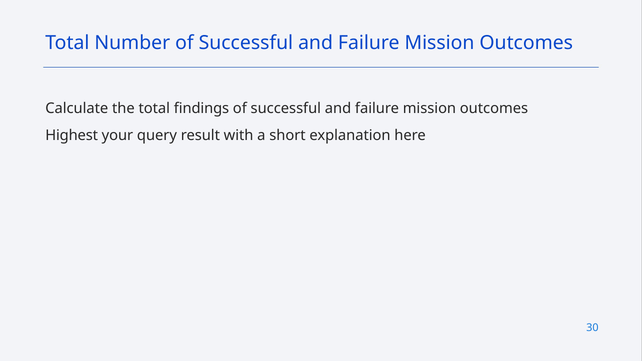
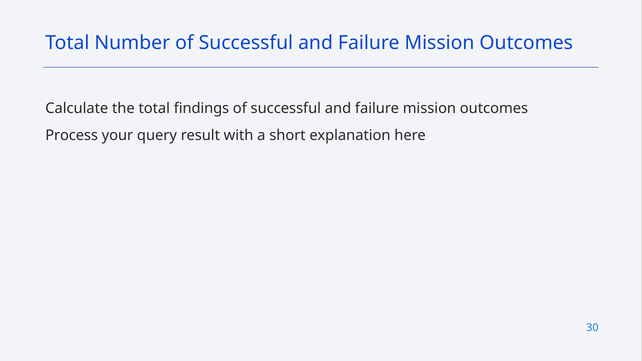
Highest: Highest -> Process (72, 135)
